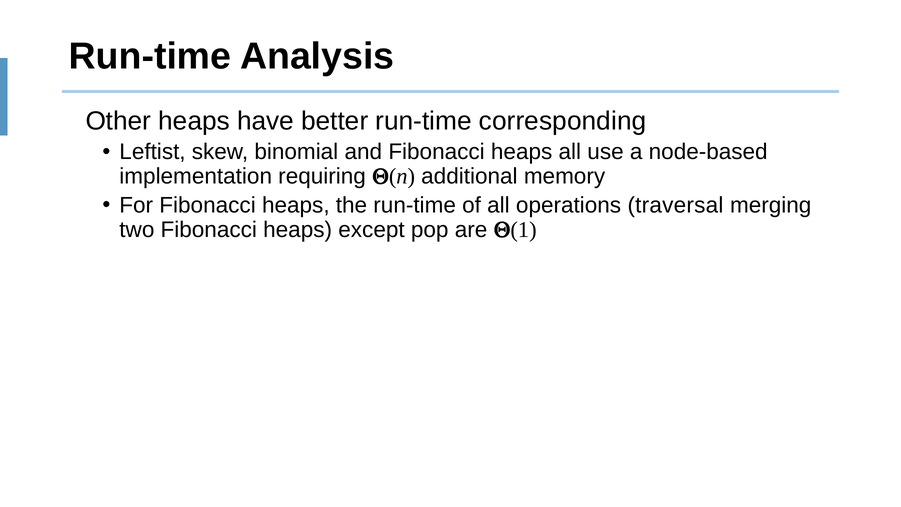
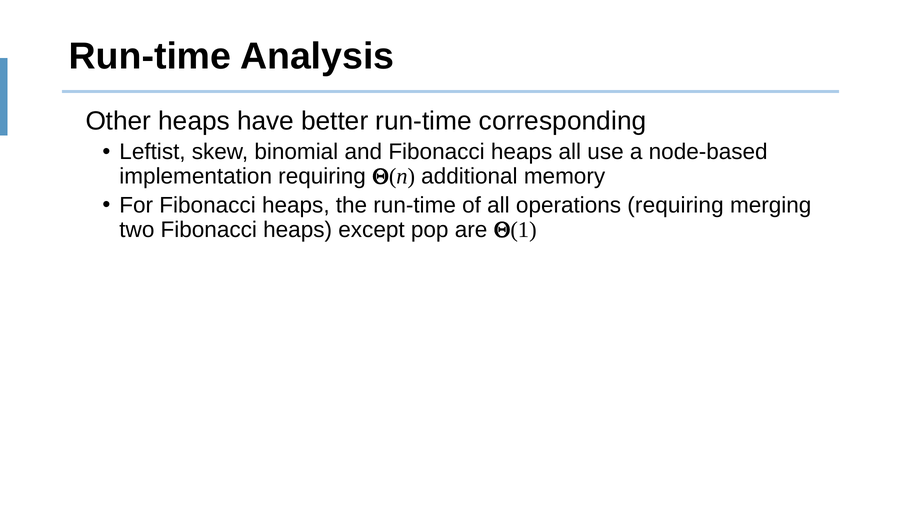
operations traversal: traversal -> requiring (676, 205)
